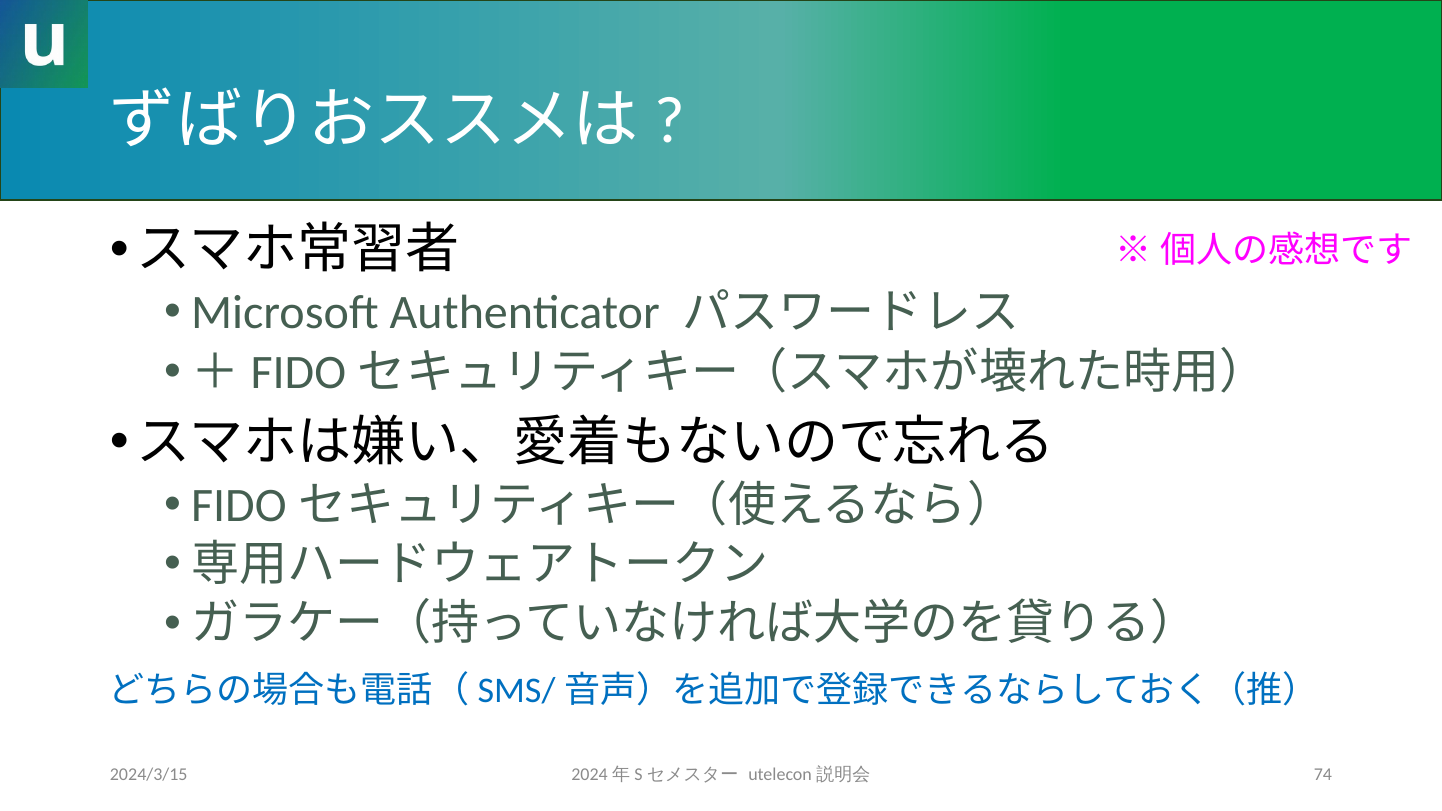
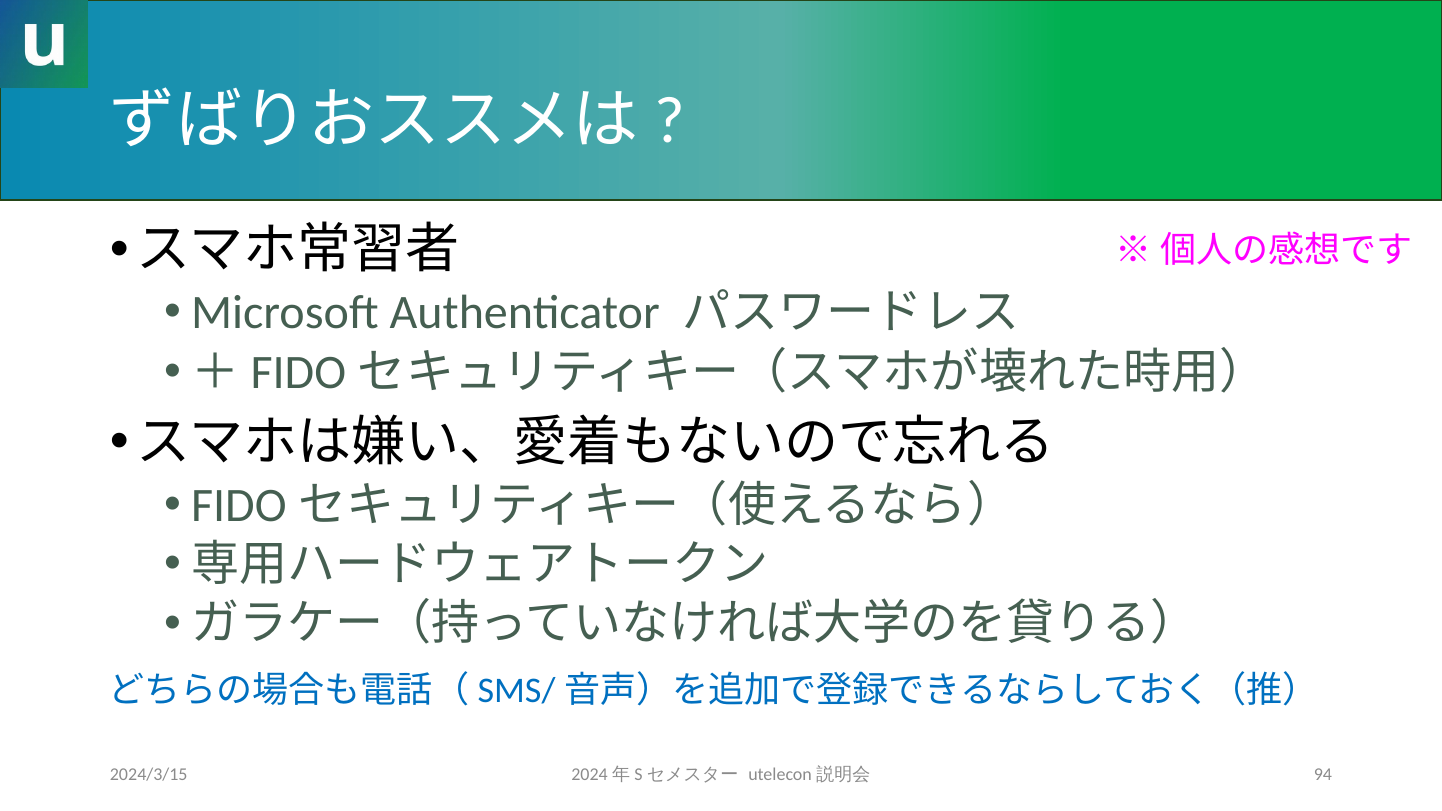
74: 74 -> 94 (1323, 774)
